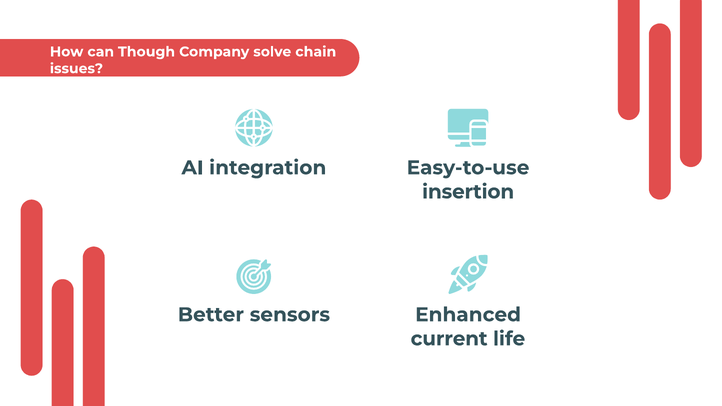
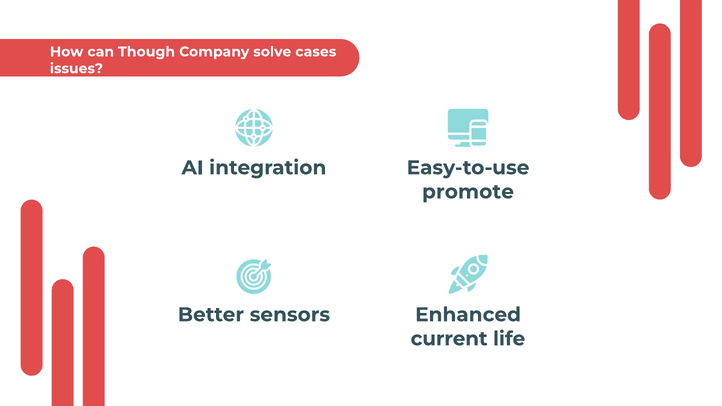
chain: chain -> cases (316, 52)
insertion: insertion -> promote (468, 192)
